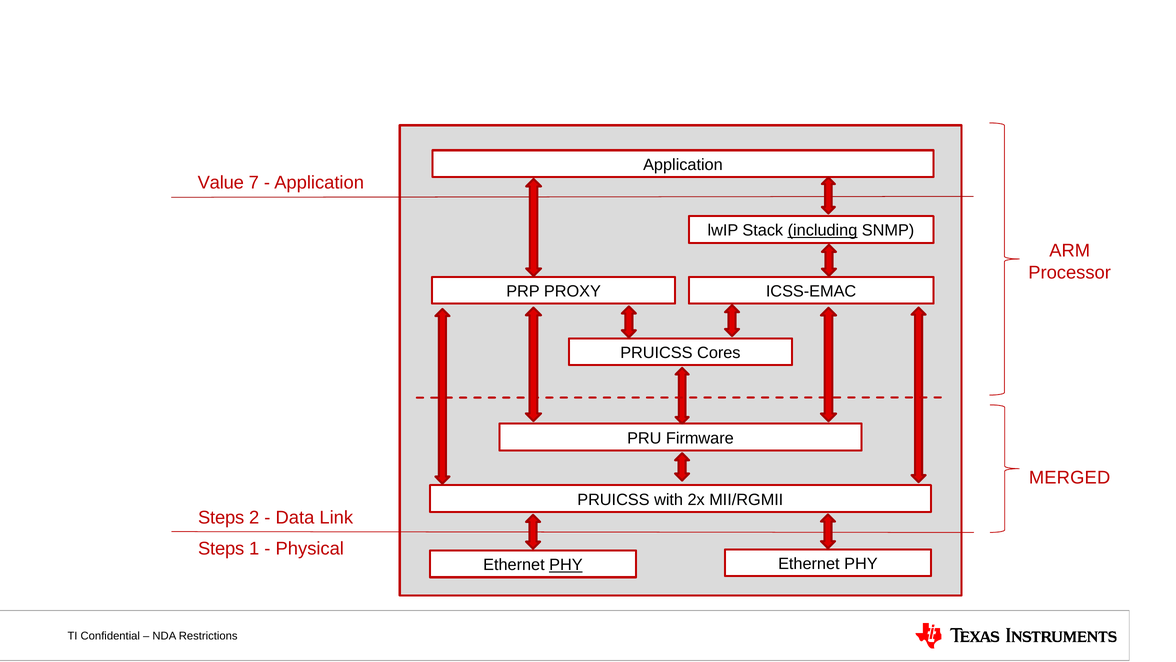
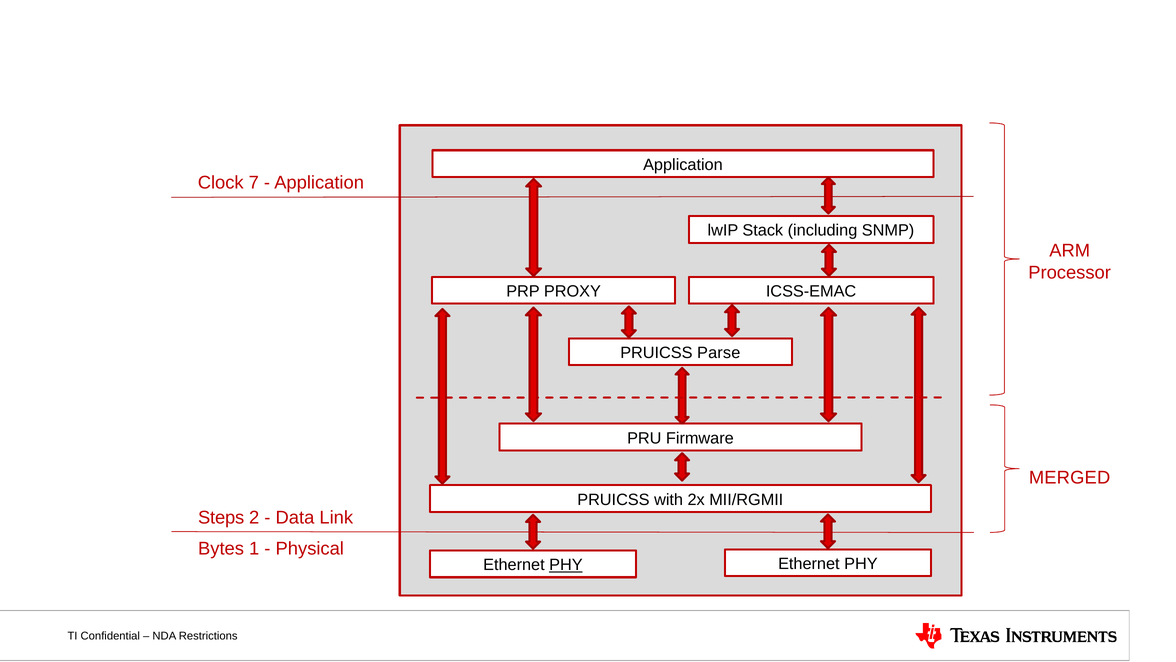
Value: Value -> Clock (221, 182)
including underline: present -> none (823, 230)
Cores: Cores -> Parse (719, 353)
Steps: Steps -> Bytes (221, 548)
